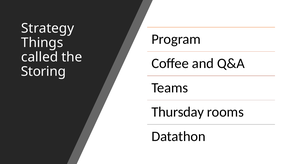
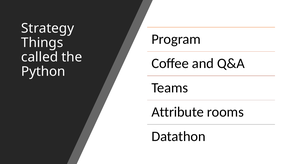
Storing: Storing -> Python (43, 72)
Thursday: Thursday -> Attribute (178, 112)
